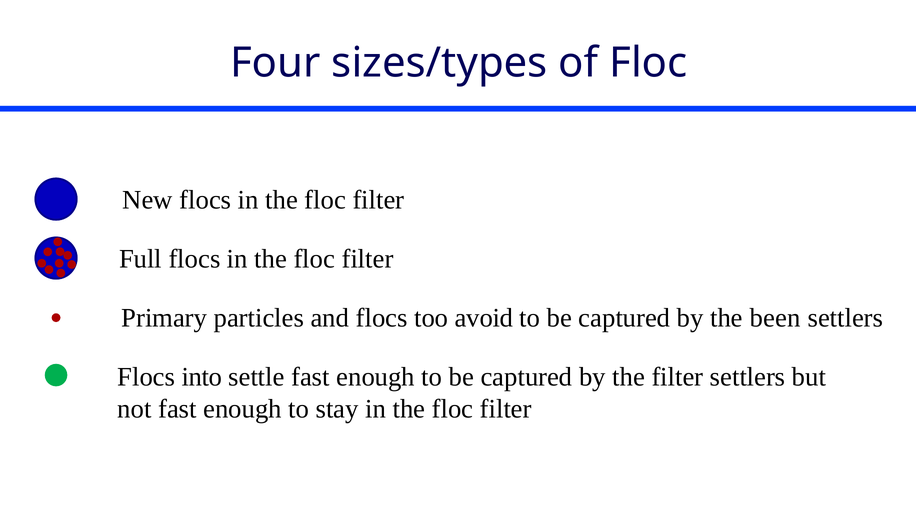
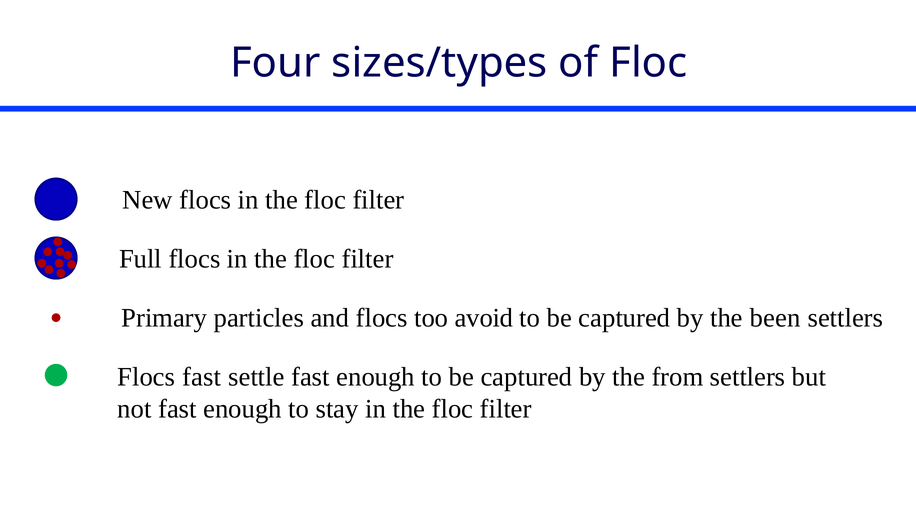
Flocs into: into -> fast (202, 377)
the filter: filter -> from (677, 377)
